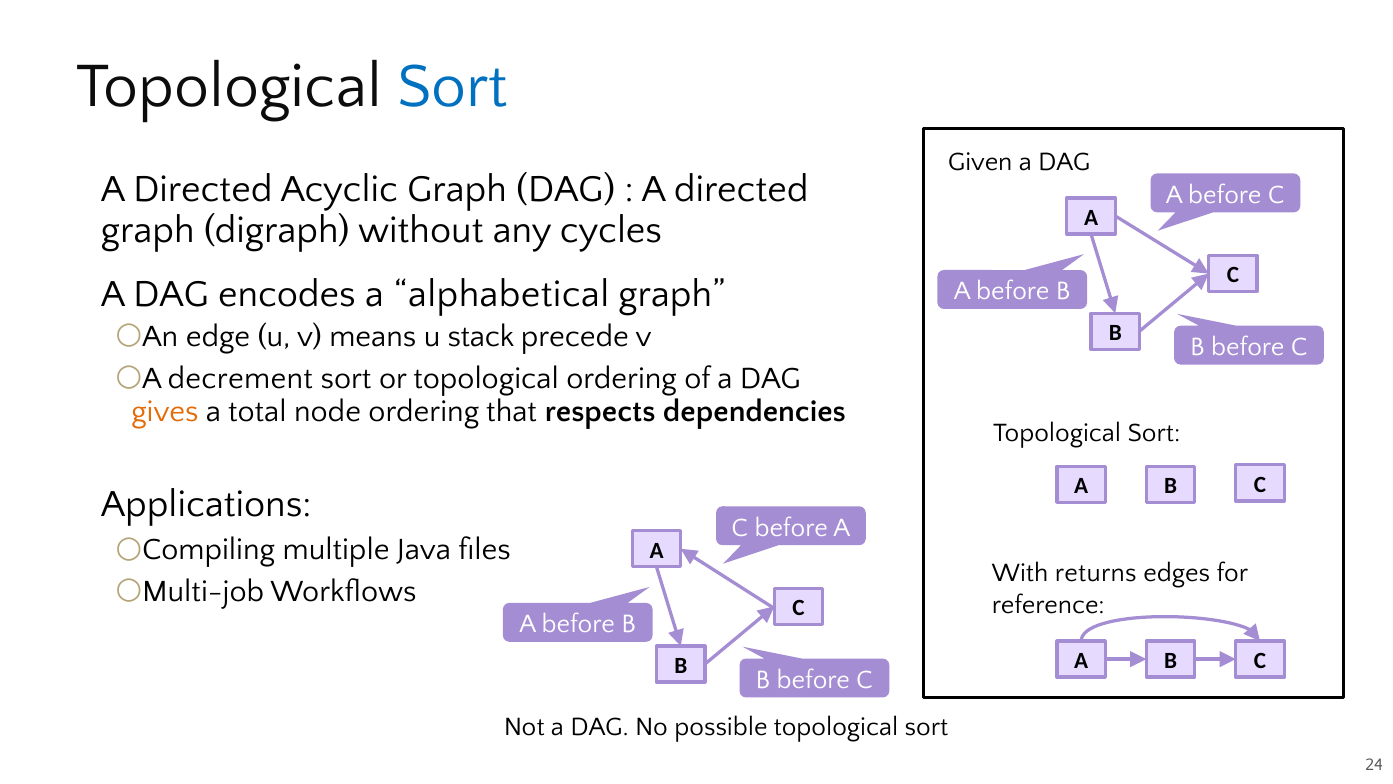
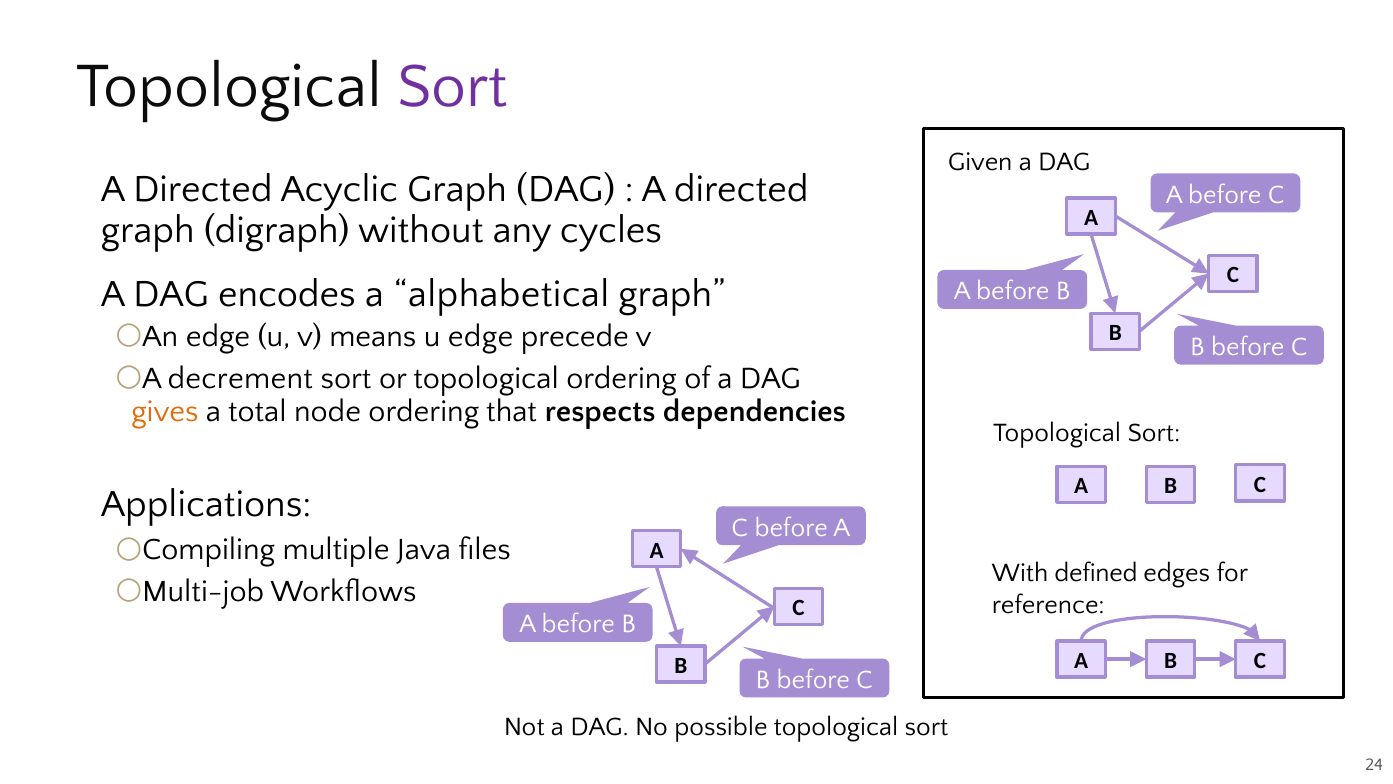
Sort colour: blue -> purple (453, 85)
u stack: stack -> edge (481, 336)
returns: returns -> defined (1096, 573)
